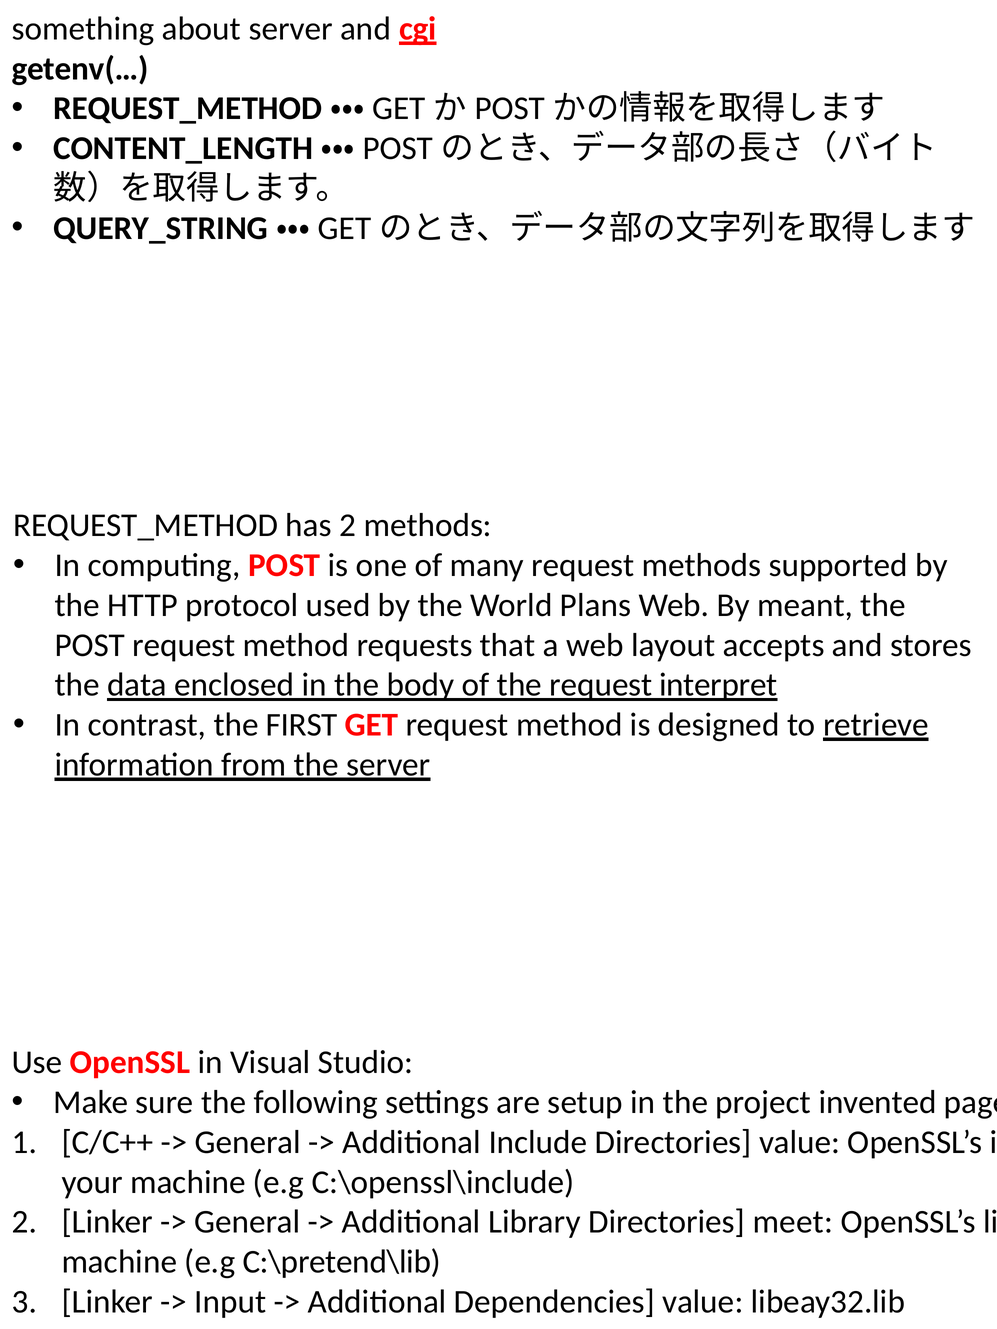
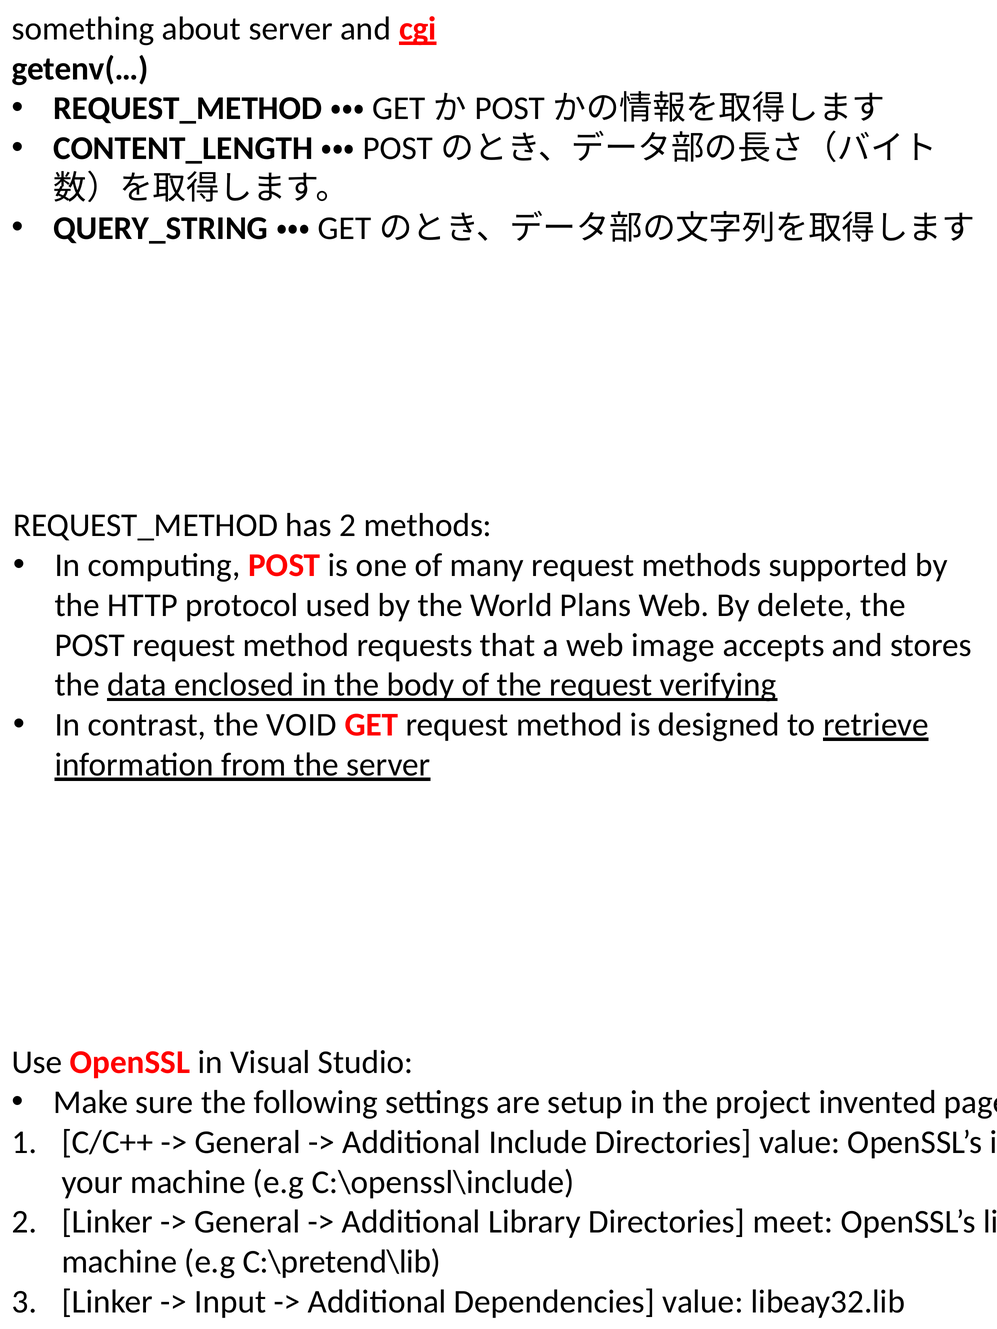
meant: meant -> delete (805, 605)
layout: layout -> image (673, 645)
interpret: interpret -> verifying (718, 685)
FIRST: FIRST -> VOID (302, 725)
